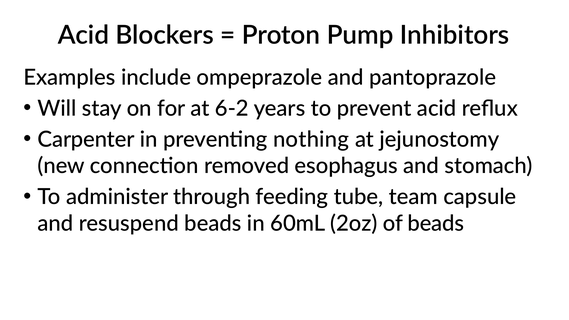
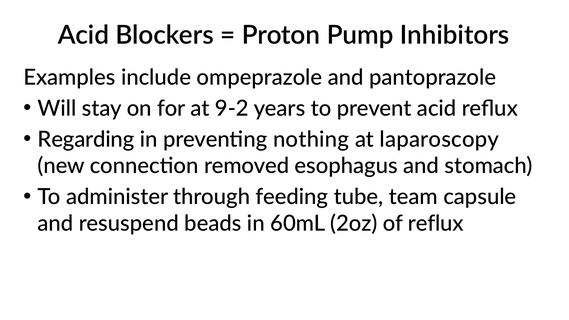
6-2: 6-2 -> 9-2 (232, 108)
Carpenter: Carpenter -> Regarding (86, 139)
jejunostomy: jejunostomy -> laparoscopy (439, 139)
of beads: beads -> reflux (436, 224)
